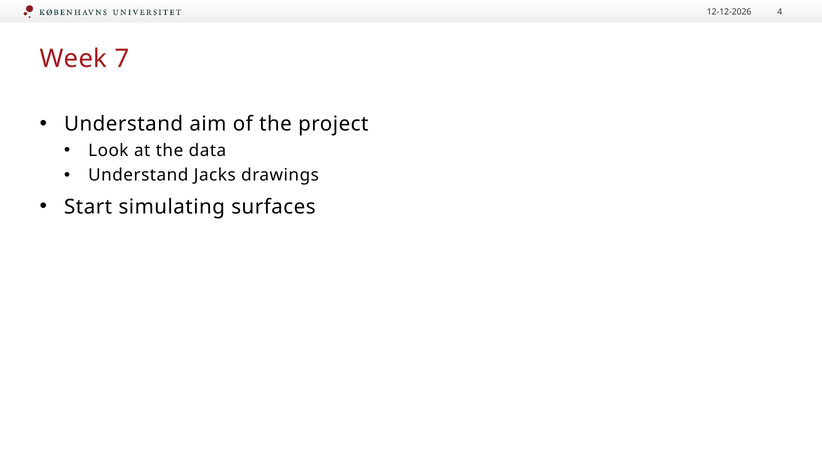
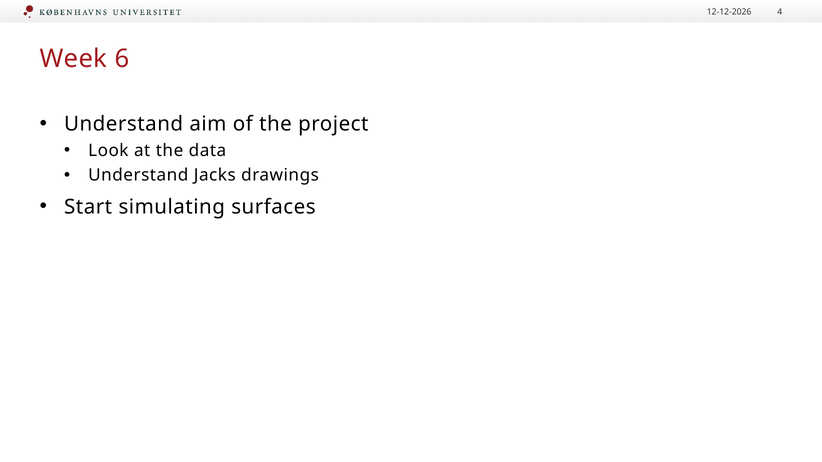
7: 7 -> 6 (122, 59)
